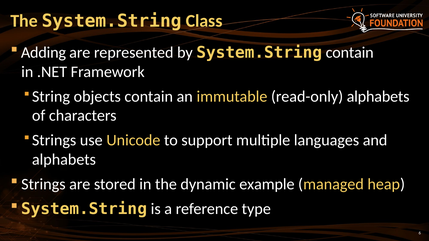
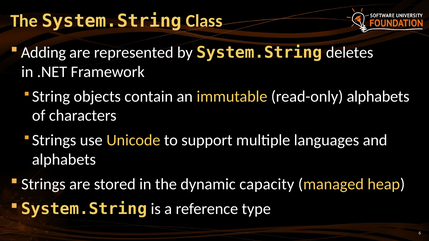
System.String contain: contain -> deletes (350, 53)
example: example -> capacity (267, 185)
